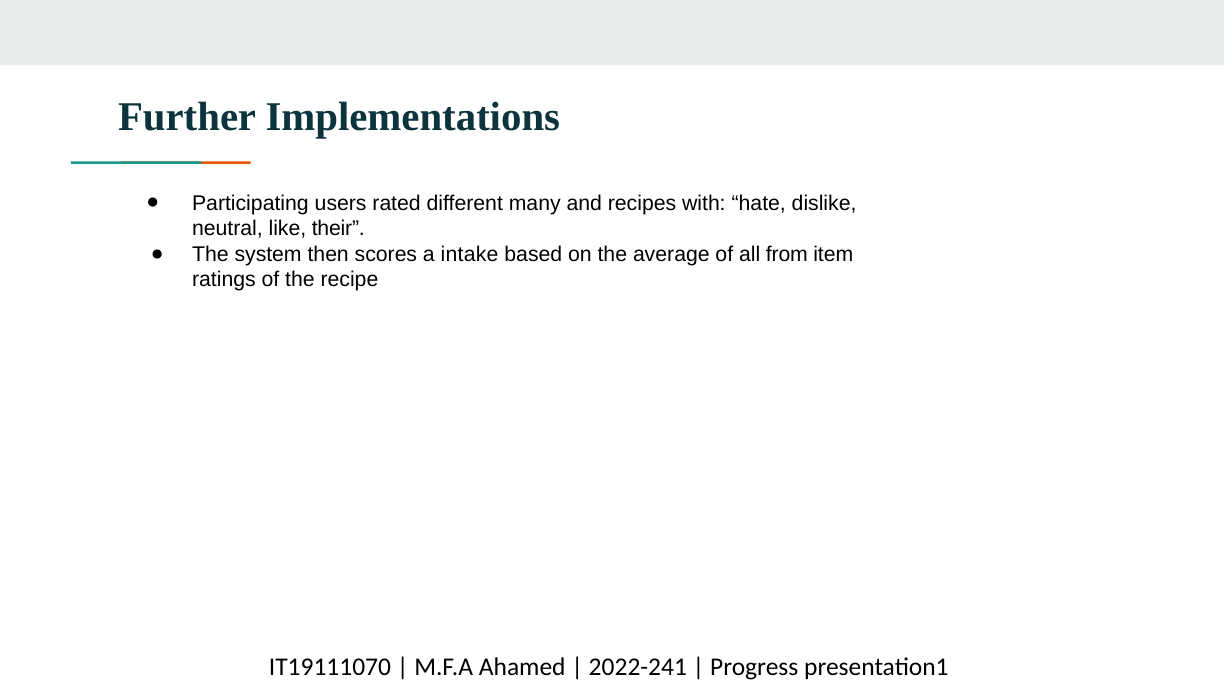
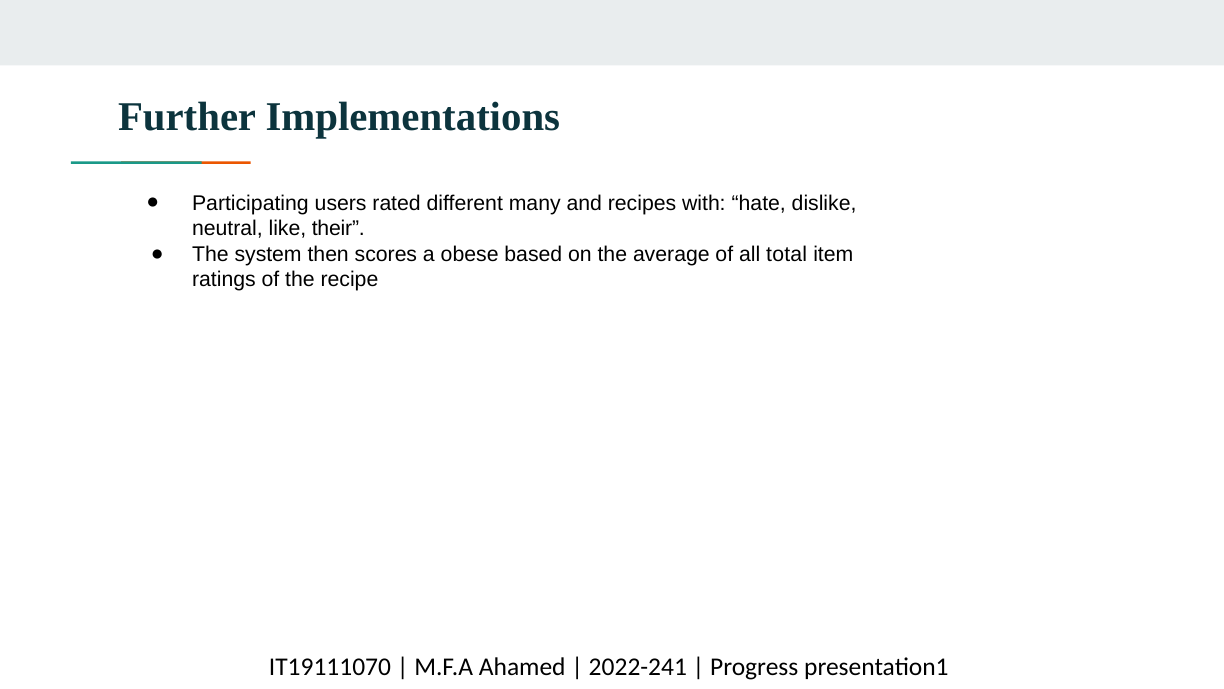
intake: intake -> obese (470, 254)
from: from -> total (787, 254)
